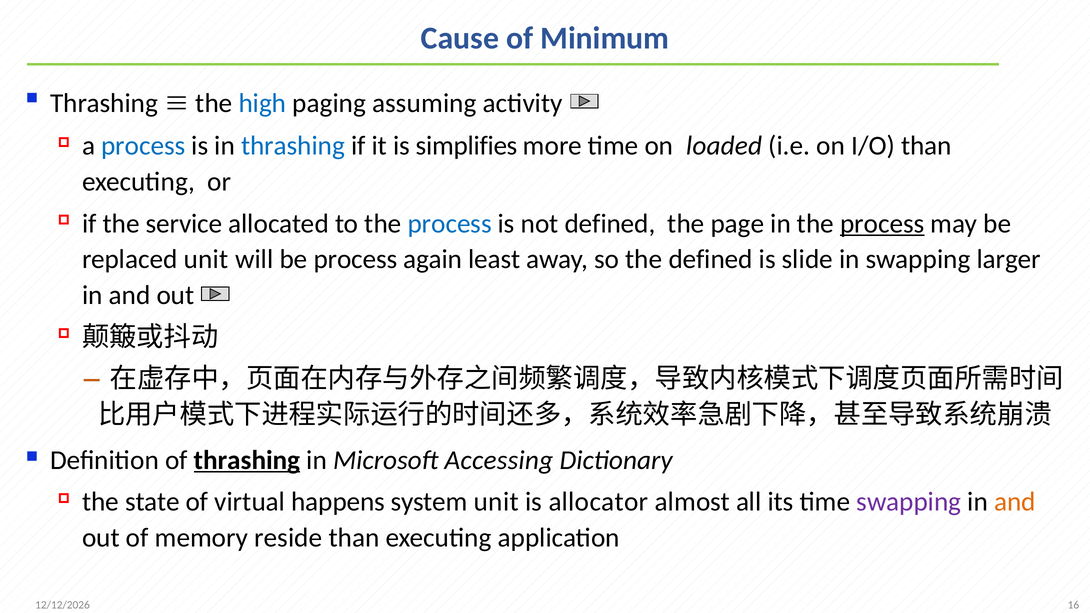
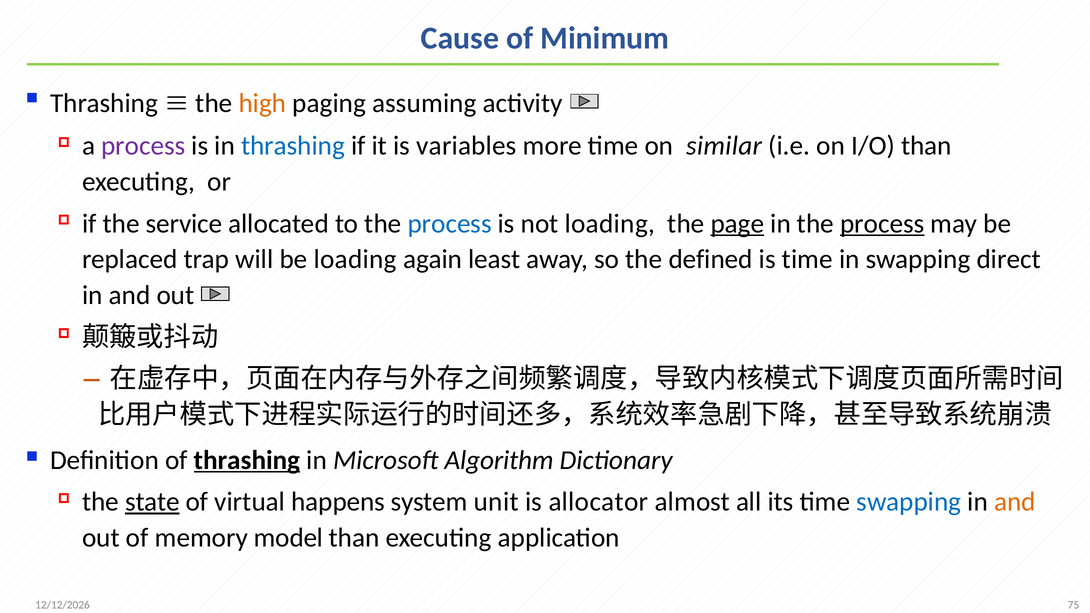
high colour: blue -> orange (262, 103)
process colour: blue -> purple (143, 146)
simplifies: simplifies -> variables (466, 146)
loaded: loaded -> similar (724, 146)
not defined: defined -> loading (610, 224)
page underline: none -> present (737, 224)
replaced unit: unit -> trap (206, 260)
be process: process -> loading (355, 260)
is slide: slide -> time (807, 260)
larger: larger -> direct (1009, 260)
Accessing: Accessing -> Algorithm (499, 460)
state underline: none -> present (152, 502)
swapping colour: purple -> blue (909, 502)
reside: reside -> model (289, 538)
16: 16 -> 75 (1073, 605)
